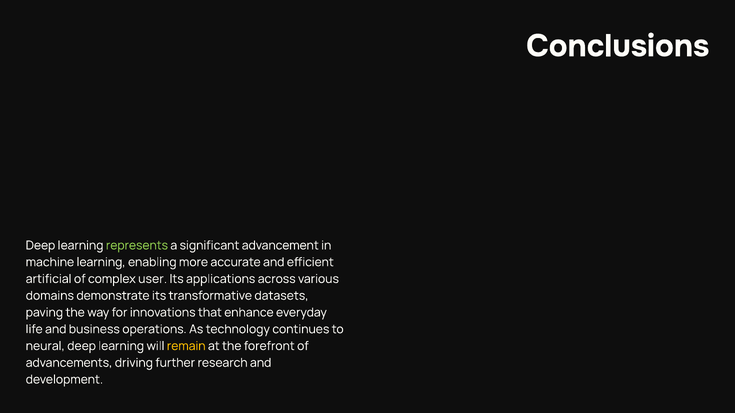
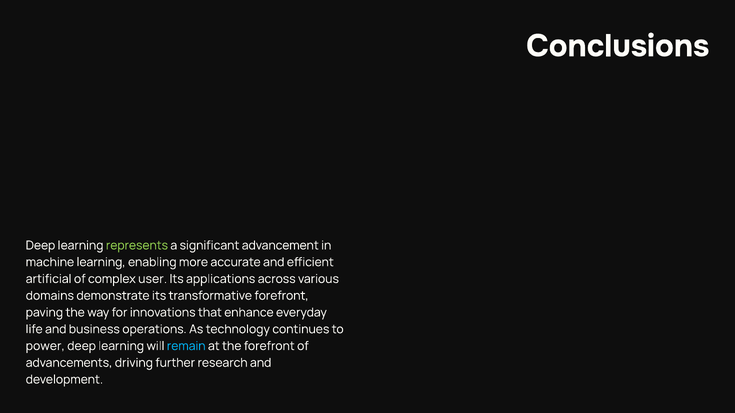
transformative datasets: datasets -> forefront (281, 296)
neural: neural -> power (45, 346)
remain colour: yellow -> light blue (186, 346)
